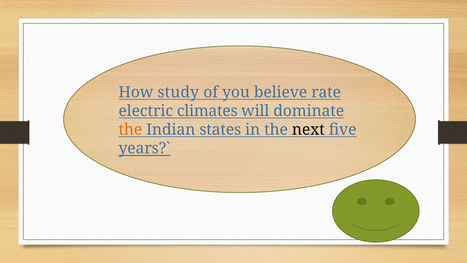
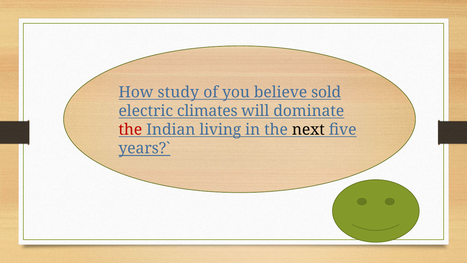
rate: rate -> sold (326, 92)
the colour: orange -> red (130, 130)
states: states -> living (220, 130)
